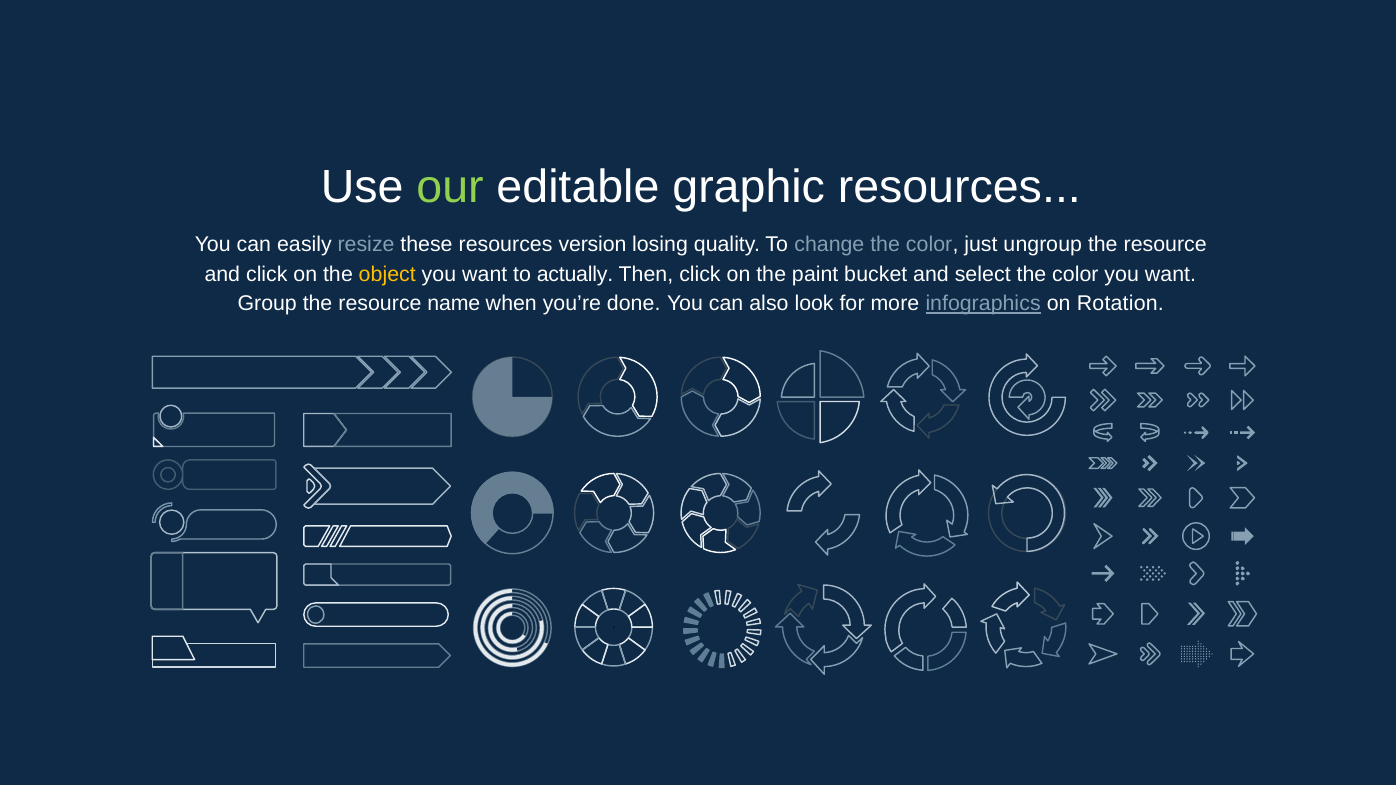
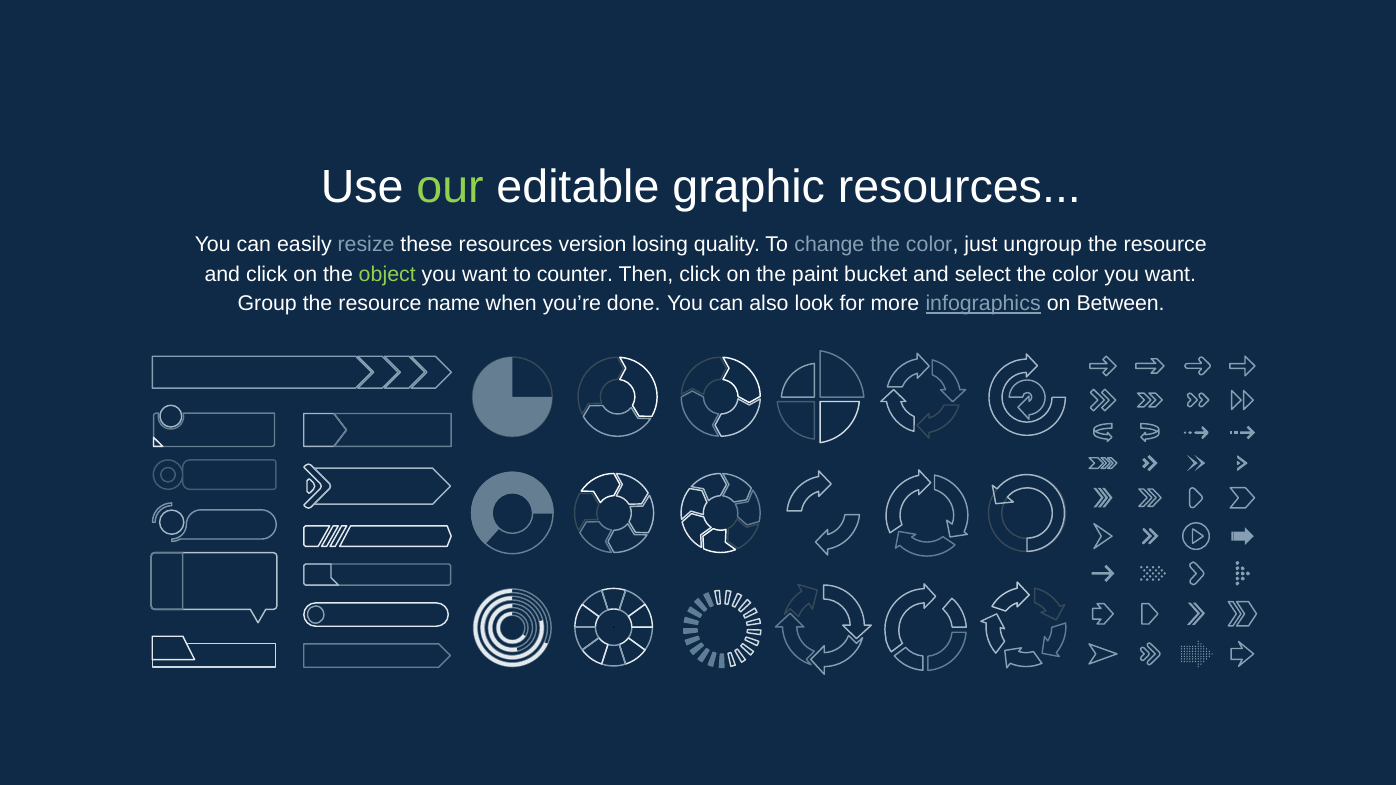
object colour: yellow -> light green (387, 274)
actually: actually -> counter (575, 274)
Rotation: Rotation -> Between (1121, 304)
